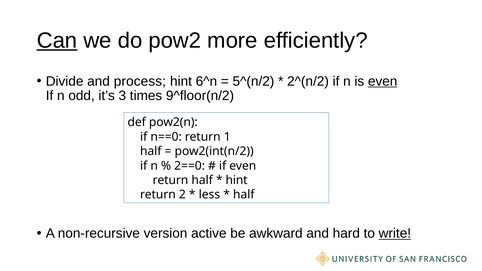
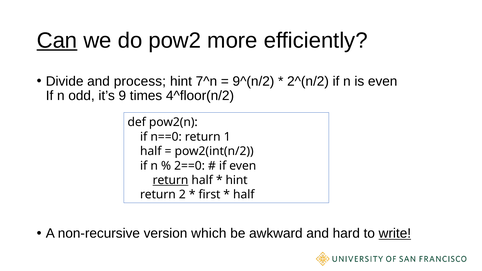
6^n: 6^n -> 7^n (206, 81)
5^(n/2: 5^(n/2 -> 9^(n/2 (253, 81)
even underline: present -> none (383, 81)
3: 3 -> 9 (122, 96)
9^floor(n/2: 9^floor(n/2 -> 4^floor(n/2 (200, 96)
return underline: none -> present (170, 180)
less: less -> first (209, 195)
active: active -> which (209, 234)
